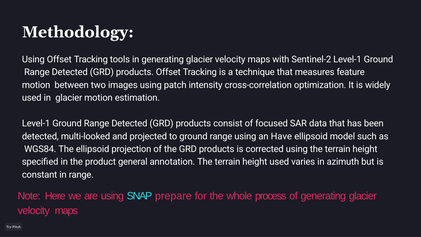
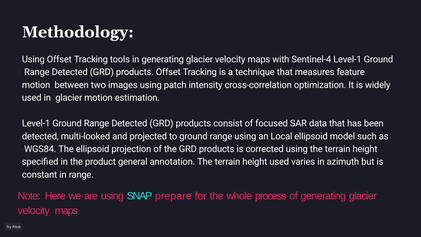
Sentinel-2: Sentinel-2 -> Sentinel-4 (311, 59)
Have: Have -> Local (281, 136)
